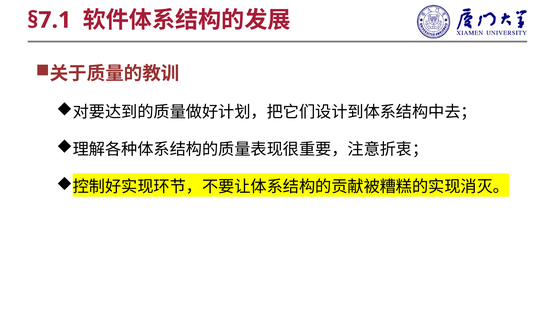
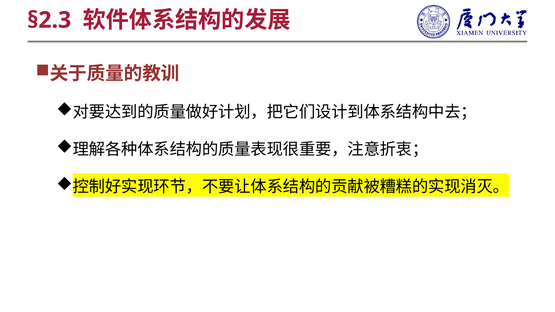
§7.1: §7.1 -> §2.3 (49, 20)
